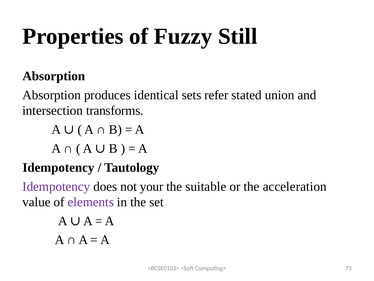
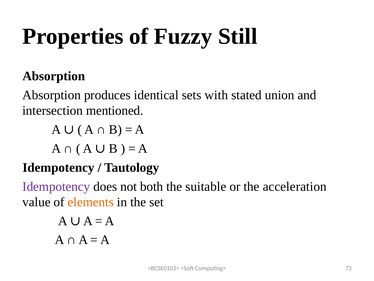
refer: refer -> with (216, 95)
transforms: transforms -> mentioned (115, 111)
your: your -> both (152, 186)
elements colour: purple -> orange (91, 202)
